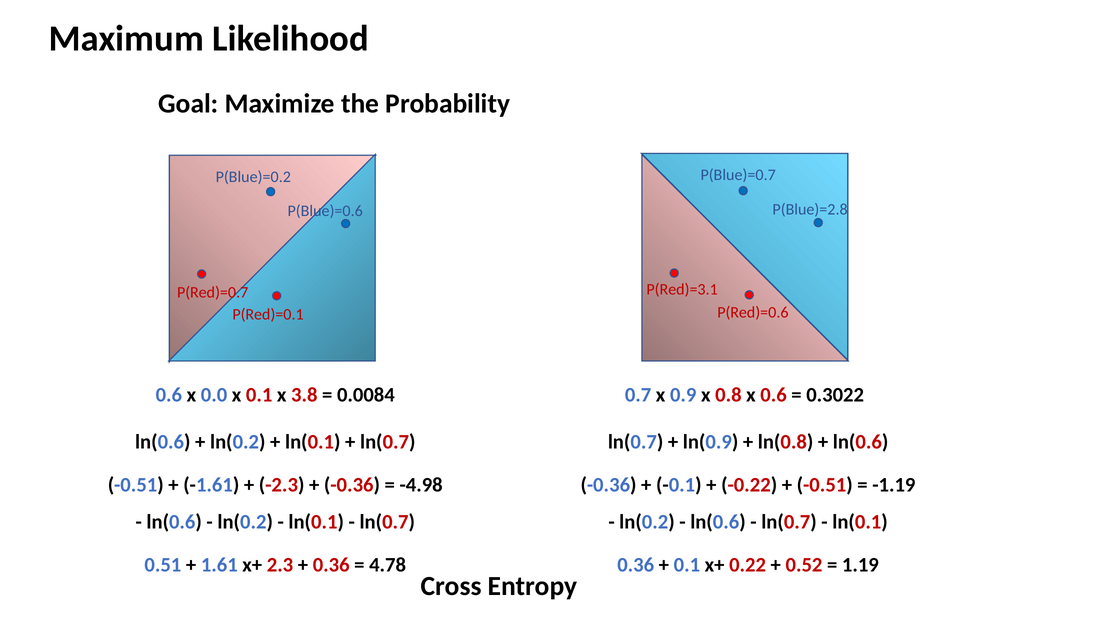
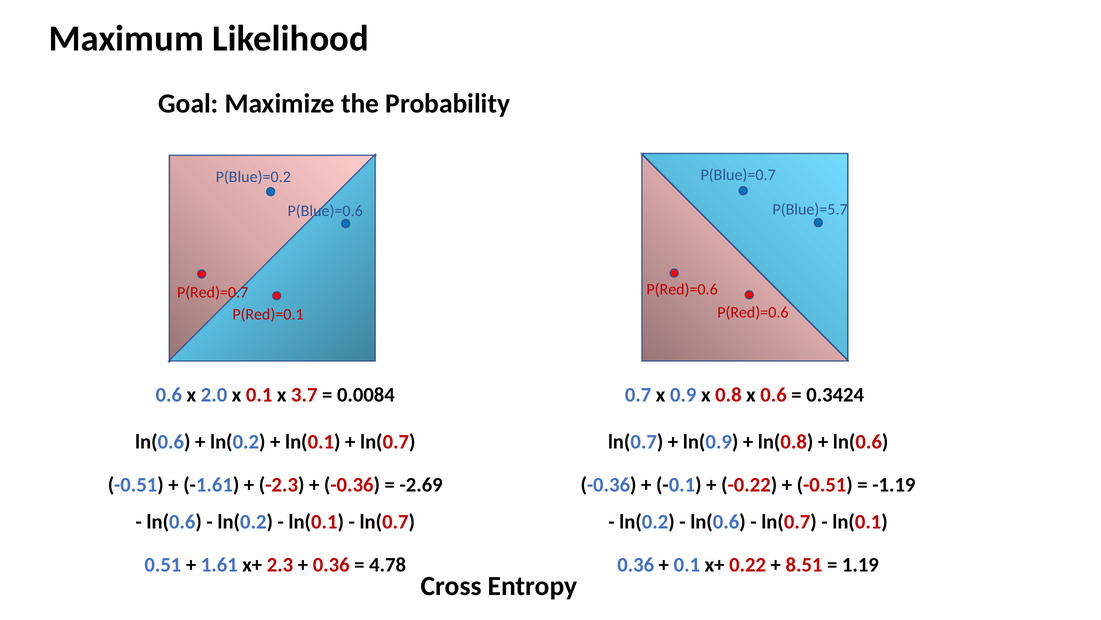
P(Blue)=2.8: P(Blue)=2.8 -> P(Blue)=5.7 (810, 209)
P(Red)=3.1: P(Red)=3.1 -> P(Red)=0.6 (682, 289)
0.0: 0.0 -> 2.0 (214, 394)
3.8: 3.8 -> 3.7 (304, 394)
0.3022: 0.3022 -> 0.3424 (835, 394)
-4.98: -4.98 -> -2.69 (421, 484)
0.52: 0.52 -> 8.51 (804, 564)
